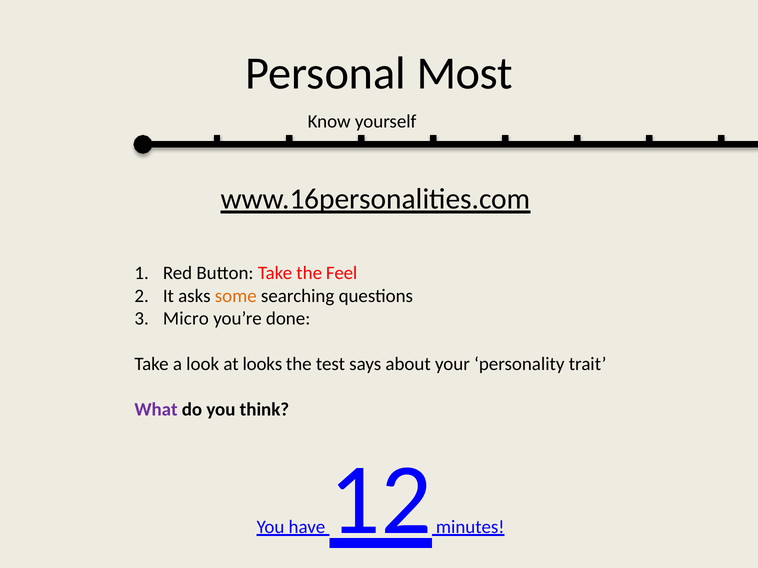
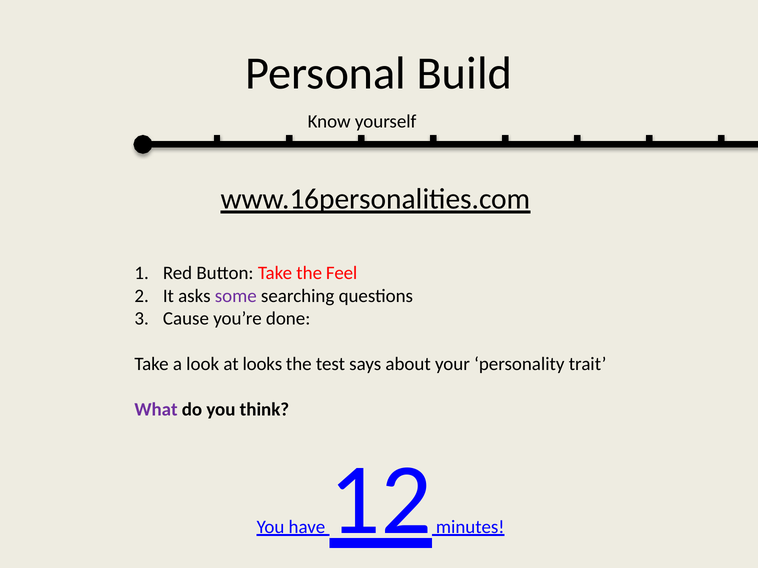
Most: Most -> Build (464, 73)
some colour: orange -> purple (236, 296)
Micro: Micro -> Cause (186, 319)
